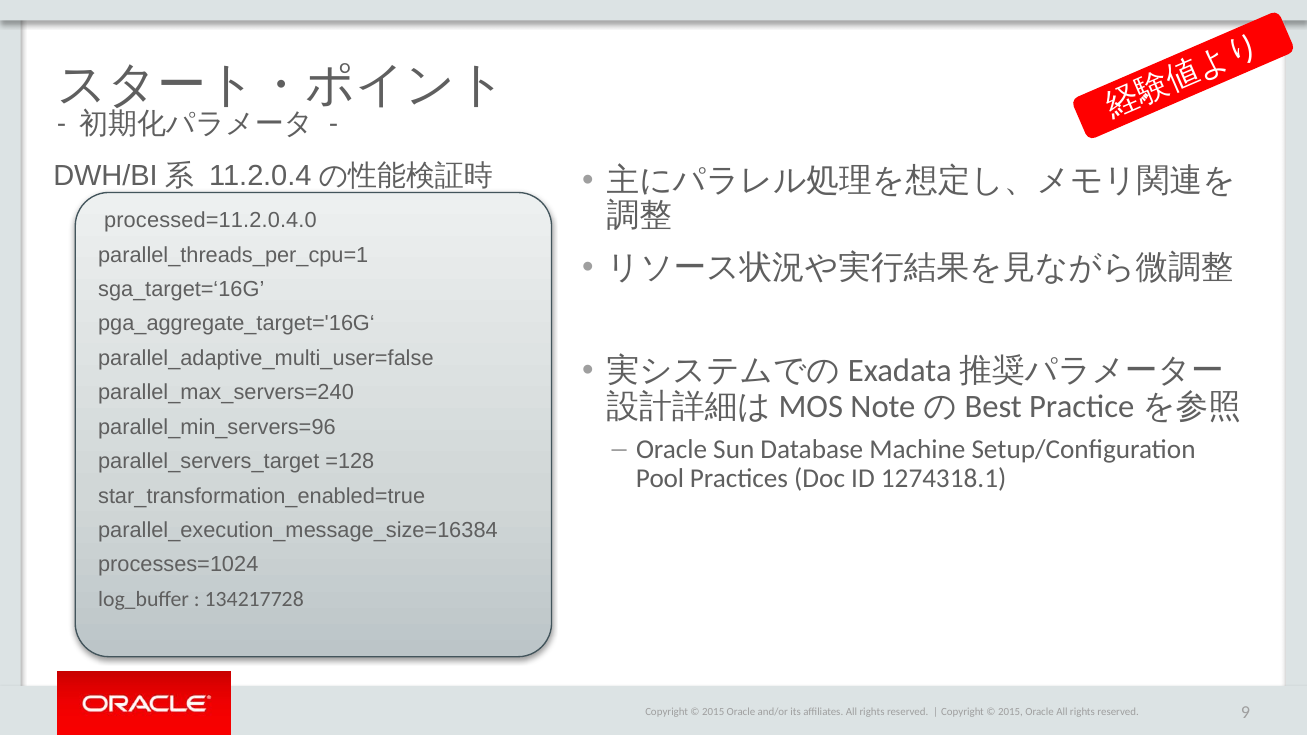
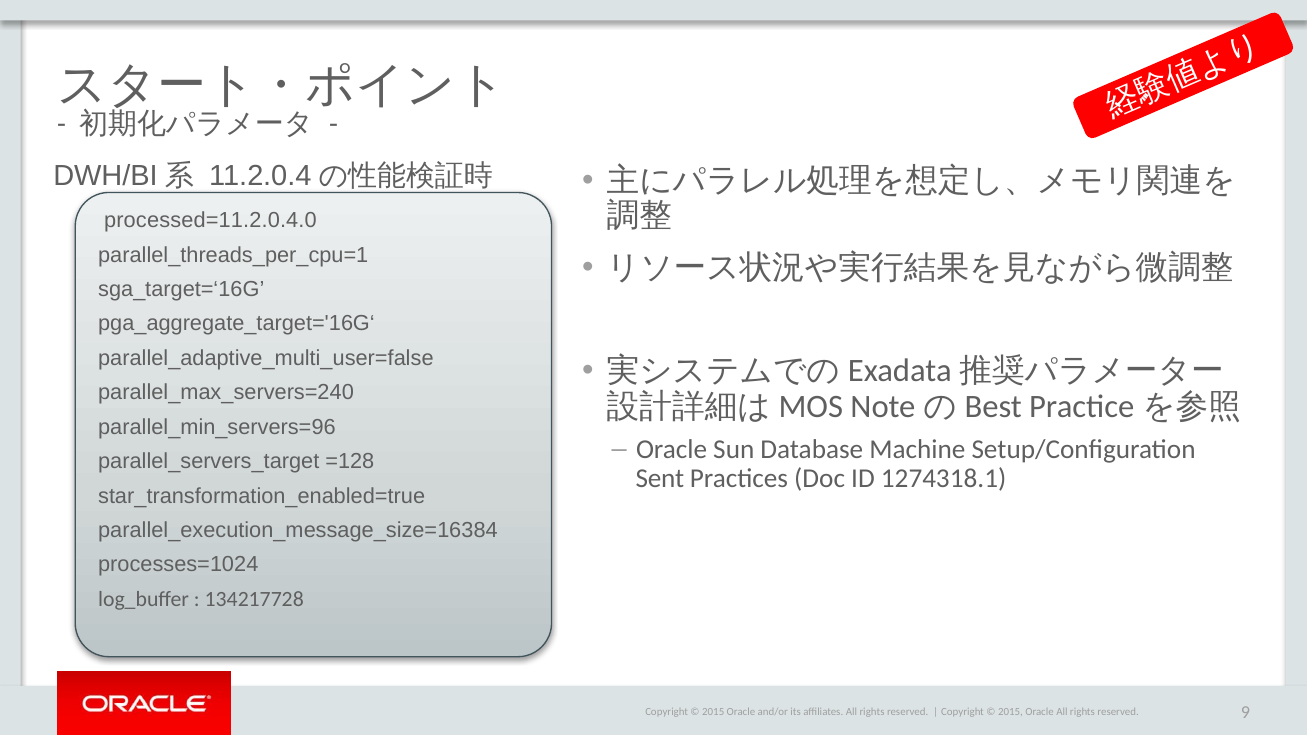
Pool: Pool -> Sent (660, 479)
